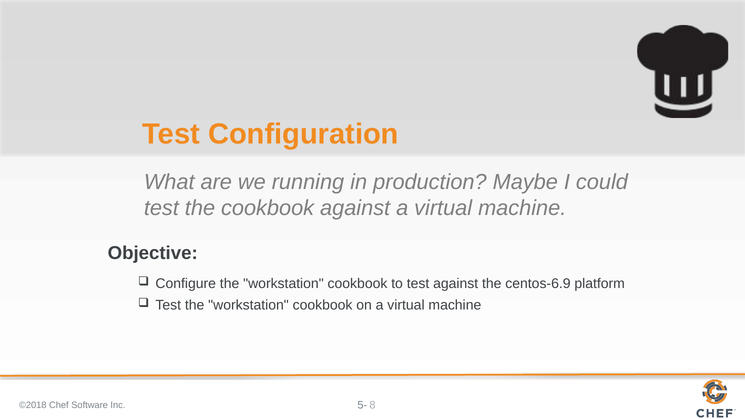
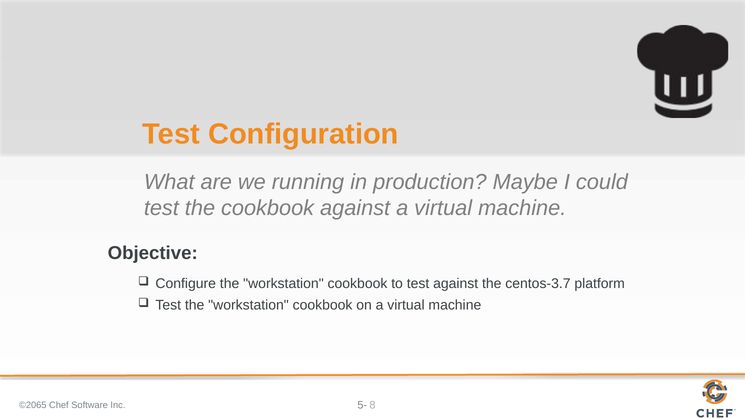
centos-6.9: centos-6.9 -> centos-3.7 (538, 284)
©2018: ©2018 -> ©2065 (33, 405)
